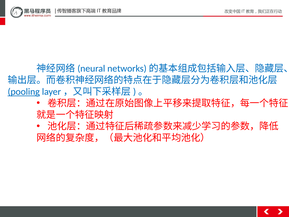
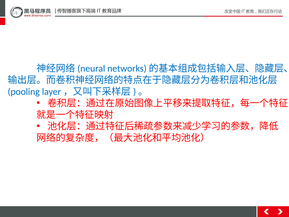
pooling underline: present -> none (24, 92)
